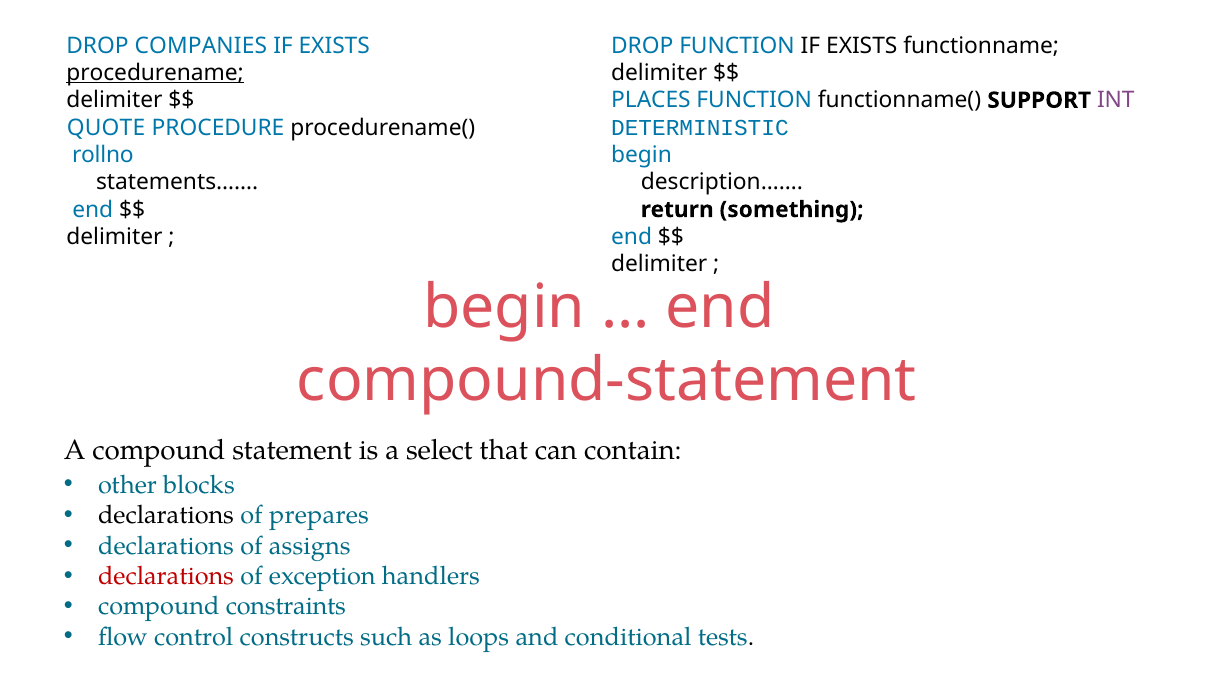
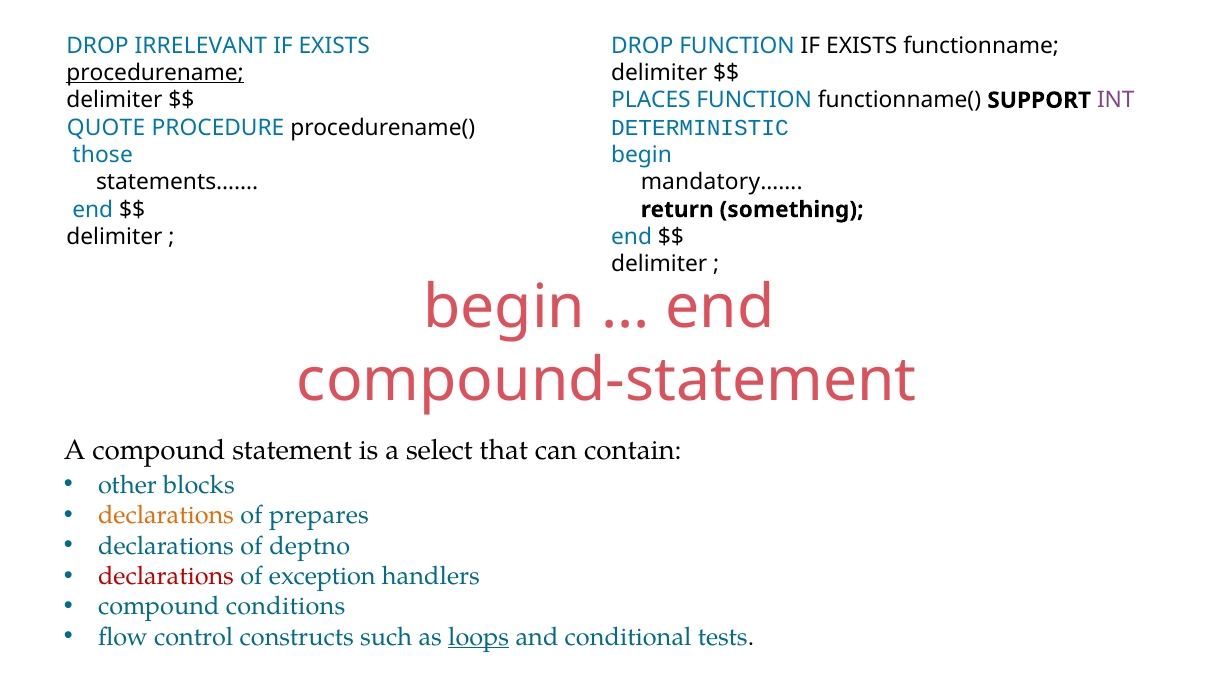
COMPANIES: COMPANIES -> IRRELEVANT (201, 46)
rollno: rollno -> those (103, 155)
description……: description…… -> mandatory…… (722, 182)
declarations colour: black -> orange (166, 515)
assigns: assigns -> deptno (310, 546)
constraints: constraints -> conditions (286, 606)
loops underline: none -> present (479, 637)
